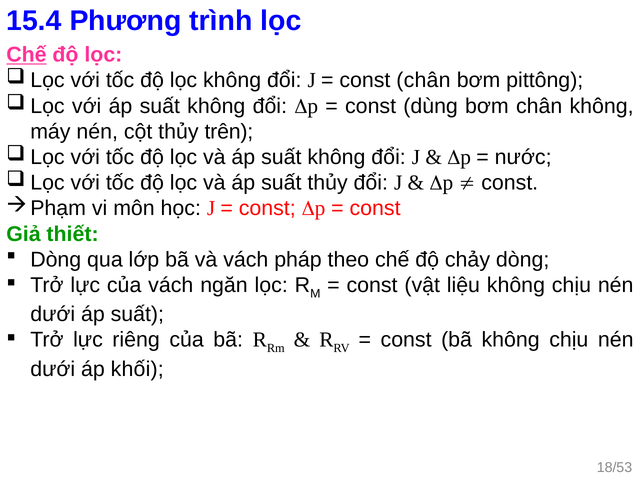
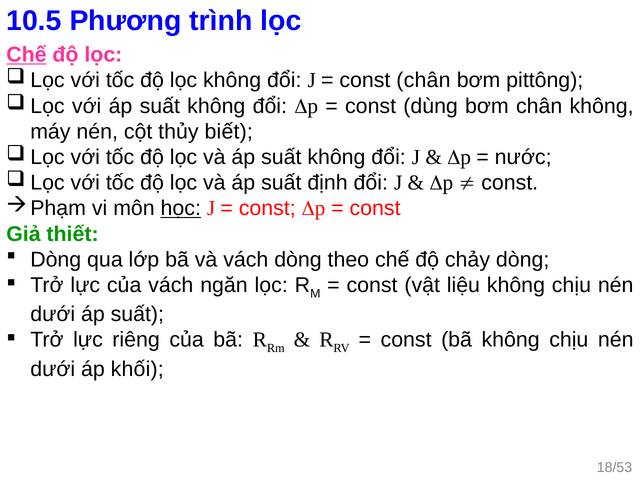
15.4: 15.4 -> 10.5 (34, 21)
trên: trên -> biết (229, 132)
suất thủy: thủy -> định (328, 183)
học underline: none -> present (181, 208)
vách pháp: pháp -> dòng (298, 260)
